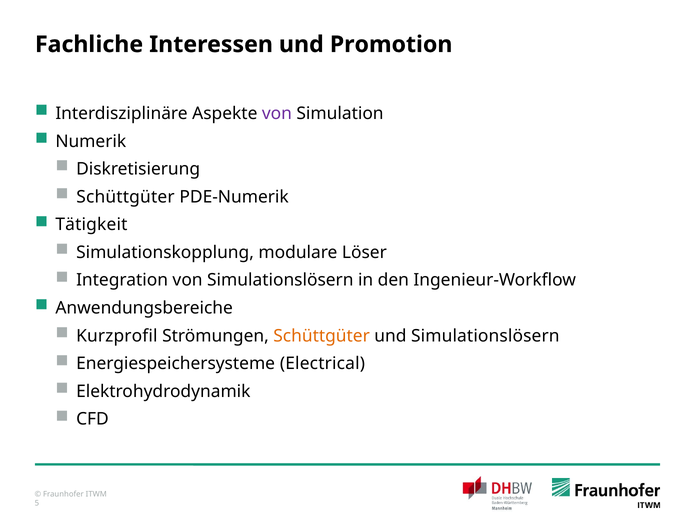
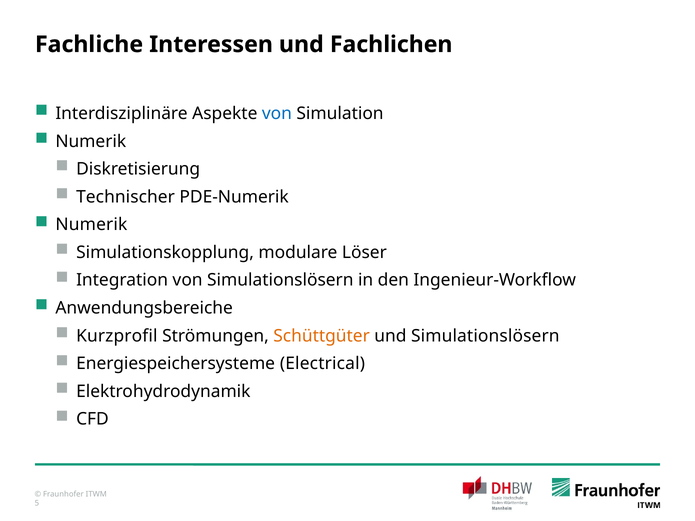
Promotion: Promotion -> Fachlichen (391, 44)
von colour: purple -> blue (277, 114)
Schüttgüter: Schüttgüter -> Technischer (126, 197)
Tätigkeit: Tätigkeit -> Numerik (91, 225)
